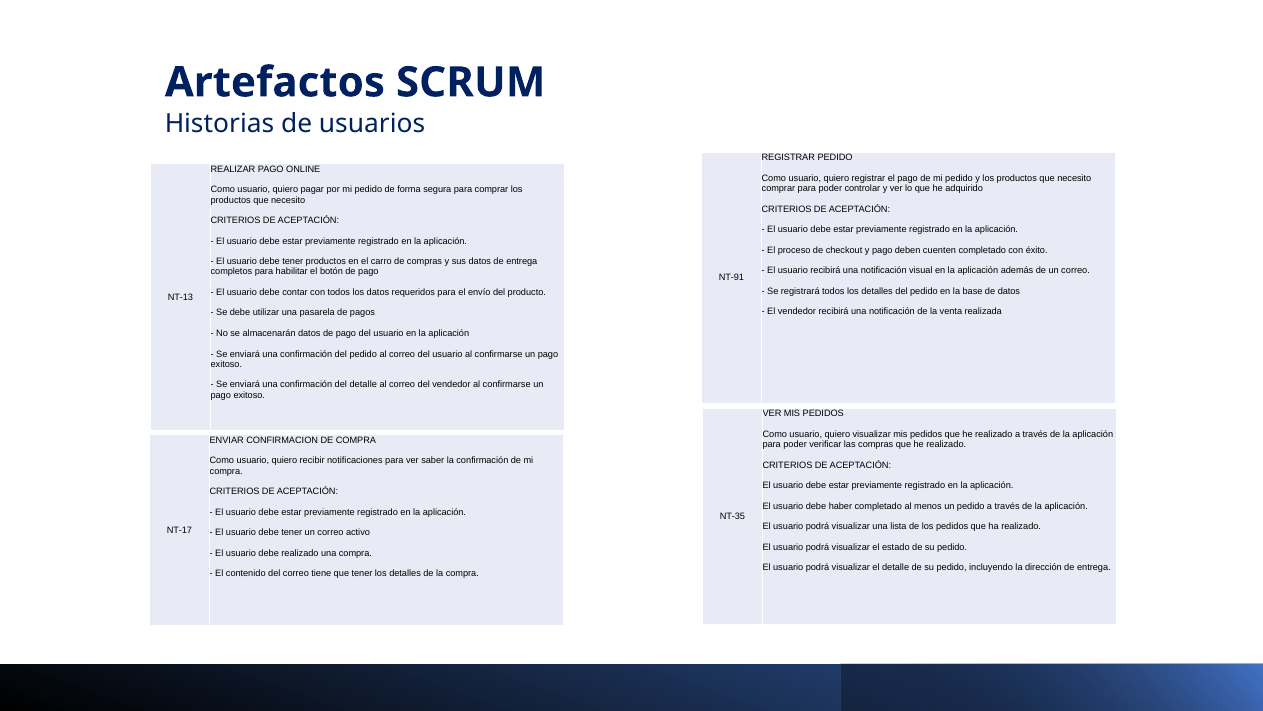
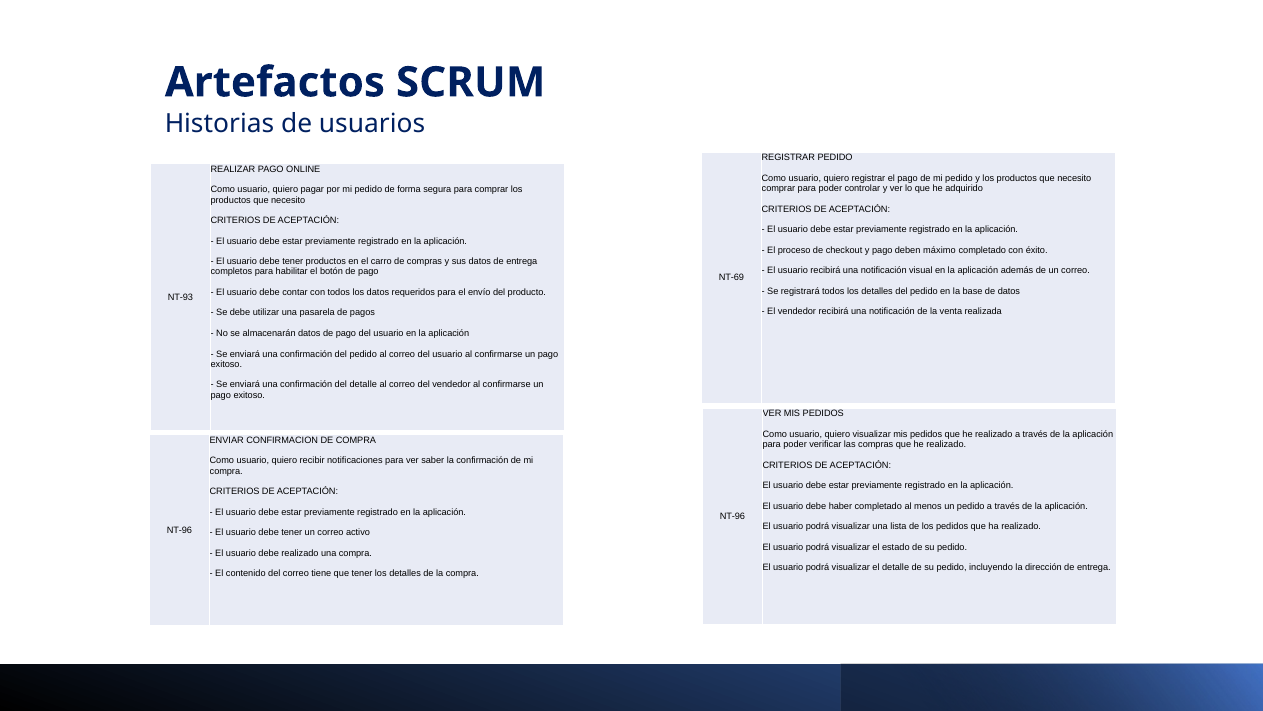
cuenten: cuenten -> máximo (939, 250)
NT-91: NT-91 -> NT-69 (731, 278)
NT-13: NT-13 -> NT-93 (180, 297)
NT-35: NT-35 -> NT-96 (732, 516)
NT-17: NT-17 -> NT-96 (180, 530)
